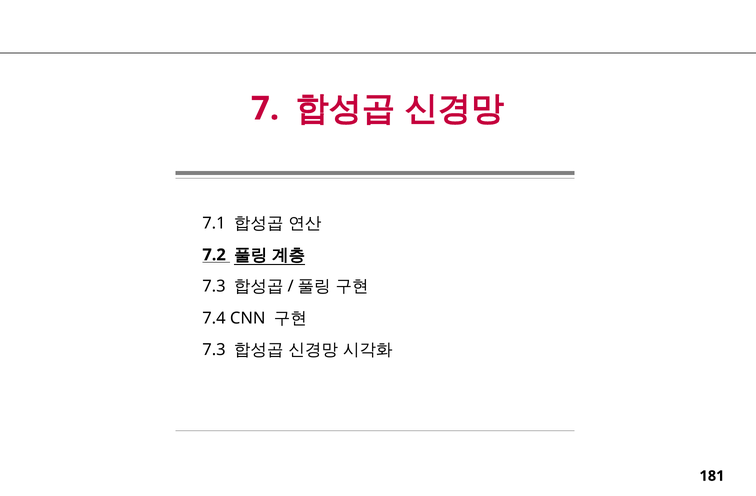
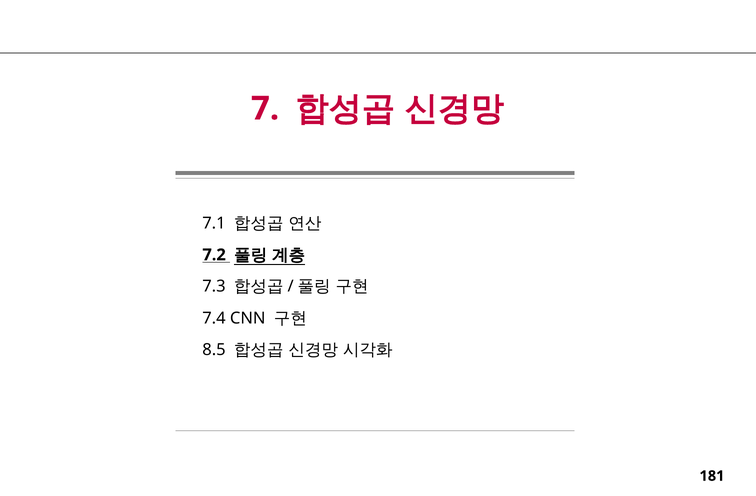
7.3: 7.3 -> 8.5 (214, 350)
